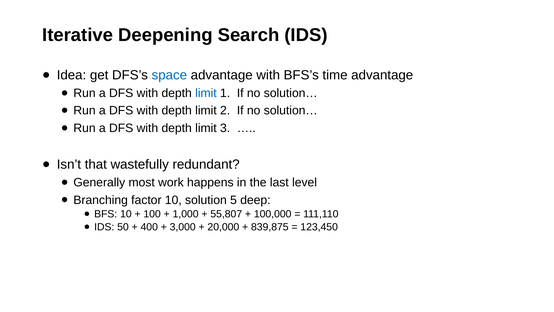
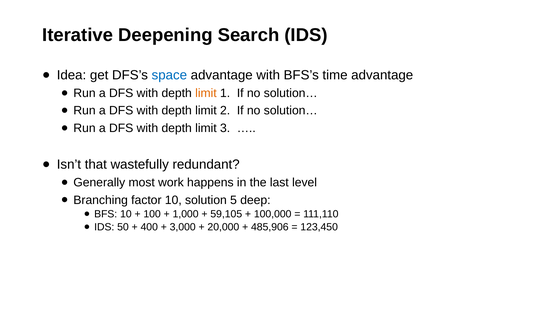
limit colour: blue -> orange (206, 93)
55,807: 55,807 -> 59,105 (226, 214)
839,875: 839,875 -> 485,906 (270, 227)
